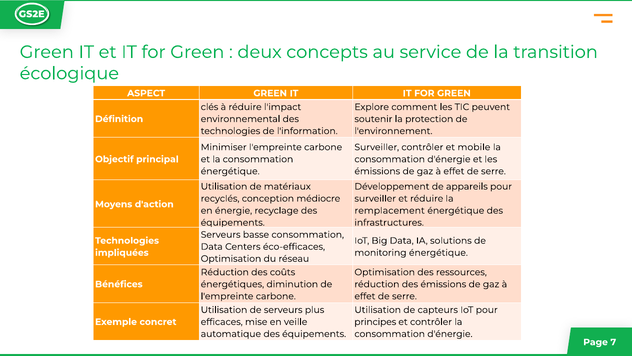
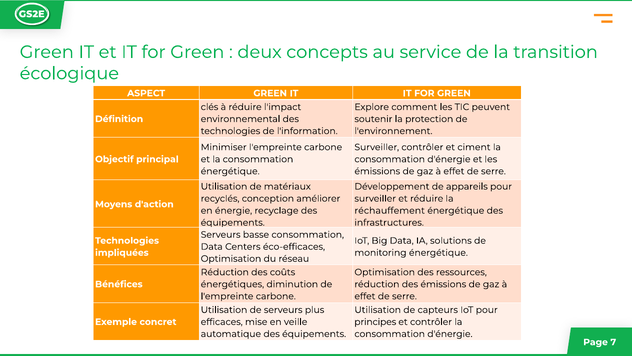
mobile: mobile -> ciment (474, 147)
médiocre: médiocre -> améliorer (318, 198)
remplacement: remplacement -> réchauffement (390, 210)
